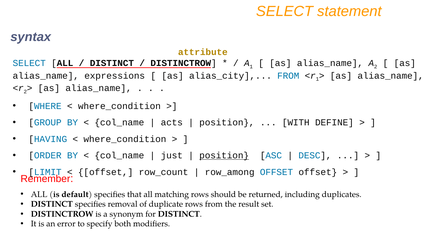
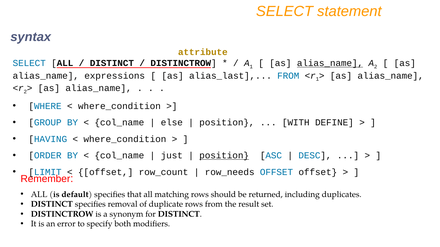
alias_name underline: none -> present (330, 63)
alias_city: alias_city -> alias_last (230, 76)
acts: acts -> else (172, 123)
row_among: row_among -> row_needs (230, 172)
